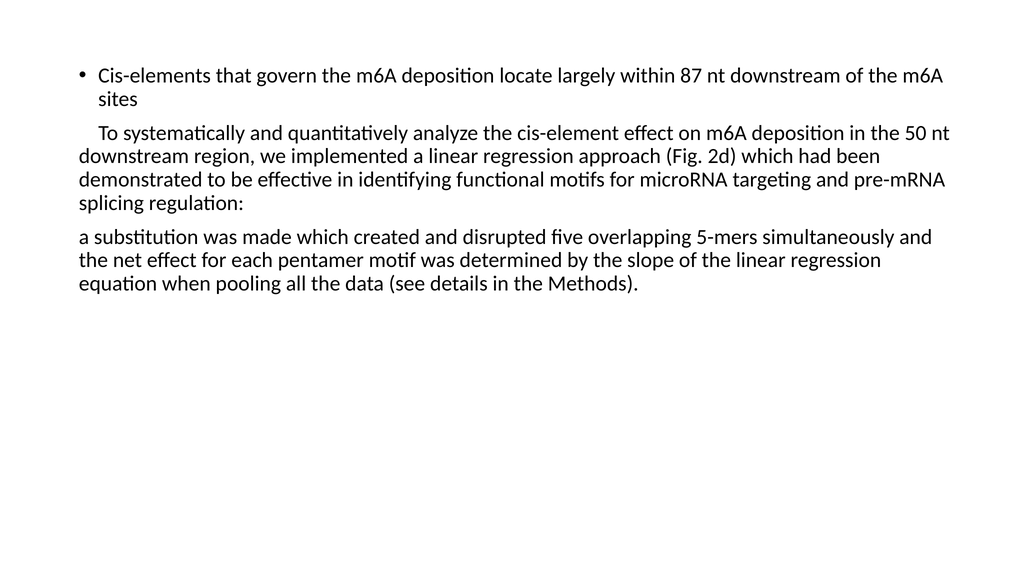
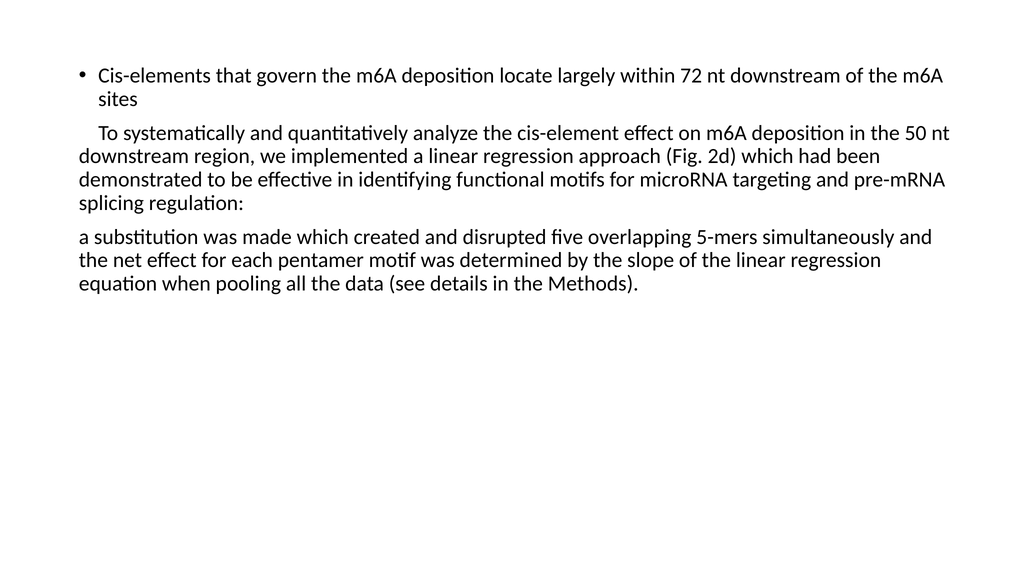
87: 87 -> 72 (691, 76)
